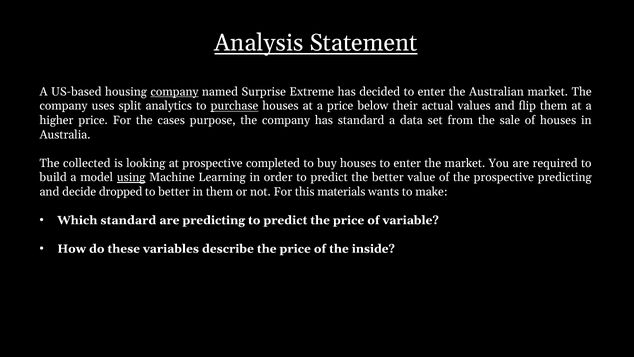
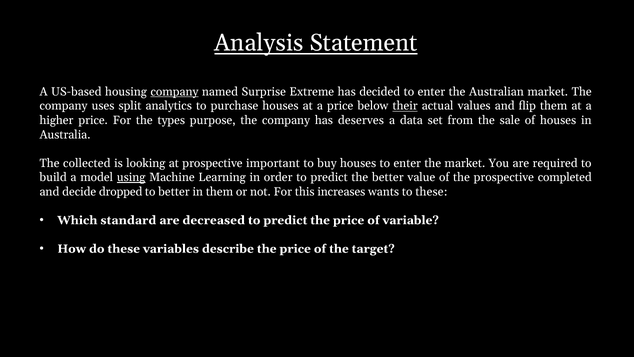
purchase underline: present -> none (234, 106)
their underline: none -> present (405, 106)
cases: cases -> types (171, 120)
has standard: standard -> deserves (361, 120)
completed: completed -> important (273, 163)
prospective predicting: predicting -> completed (565, 177)
materials: materials -> increases (341, 191)
to make: make -> these (431, 191)
are predicting: predicting -> decreased (214, 220)
inside: inside -> target (373, 249)
